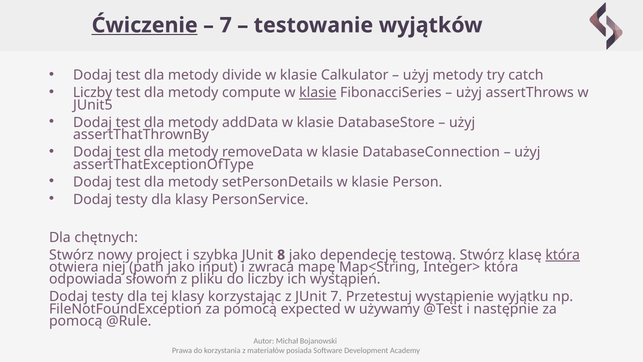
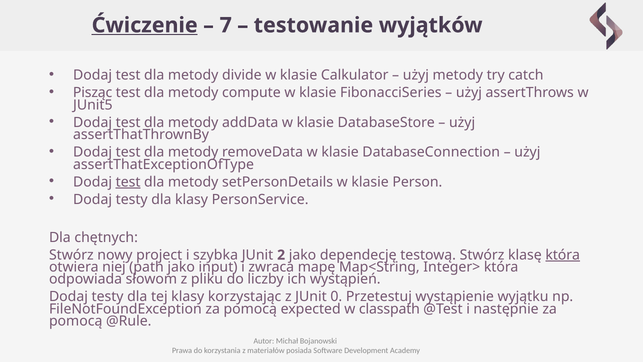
Liczby: Liczby -> Pisząc (93, 93)
klasie underline: present -> none (318, 93)
test underline: none -> present (128, 182)
8: 8 -> 2 (281, 255)
JUnit 7: 7 -> 0 (336, 297)
używamy: używamy -> classpath (389, 309)
